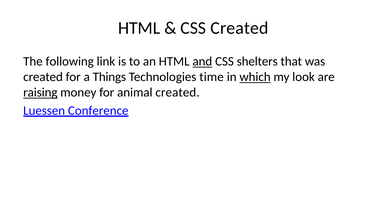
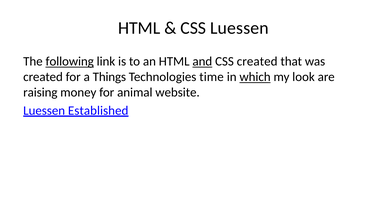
CSS Created: Created -> Luessen (239, 28)
following underline: none -> present (70, 61)
CSS shelters: shelters -> created (257, 61)
raising underline: present -> none (40, 92)
animal created: created -> website (178, 92)
Conference: Conference -> Established (98, 110)
